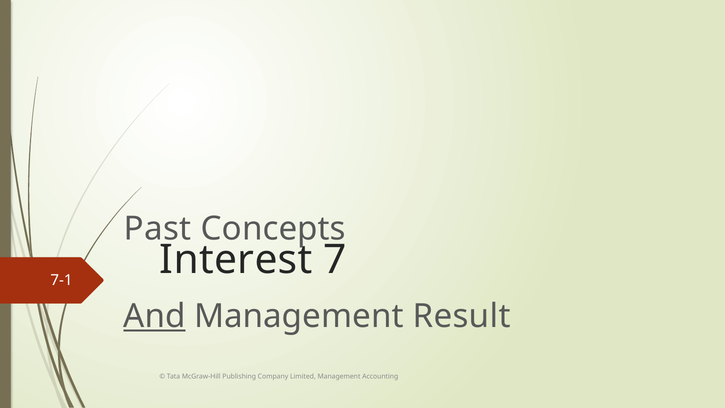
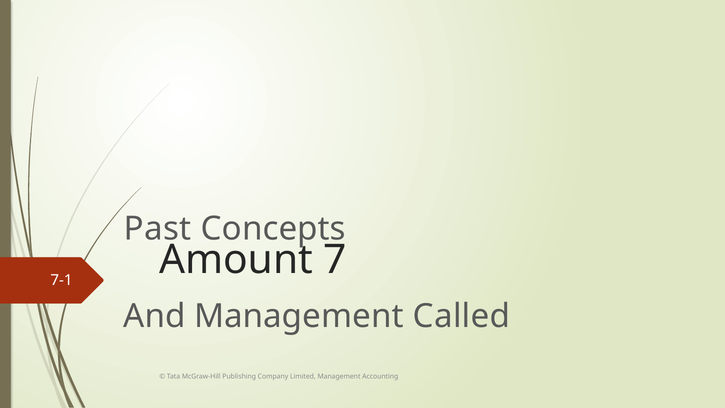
Interest: Interest -> Amount (236, 260)
And underline: present -> none (154, 316)
Result: Result -> Called (462, 316)
